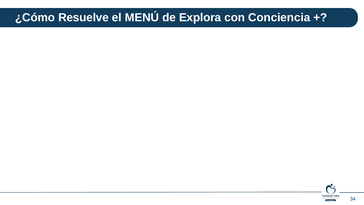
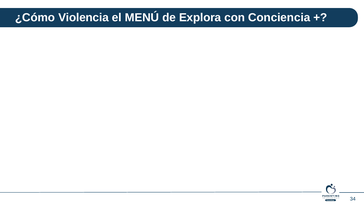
Resuelve: Resuelve -> Violencia (84, 17)
